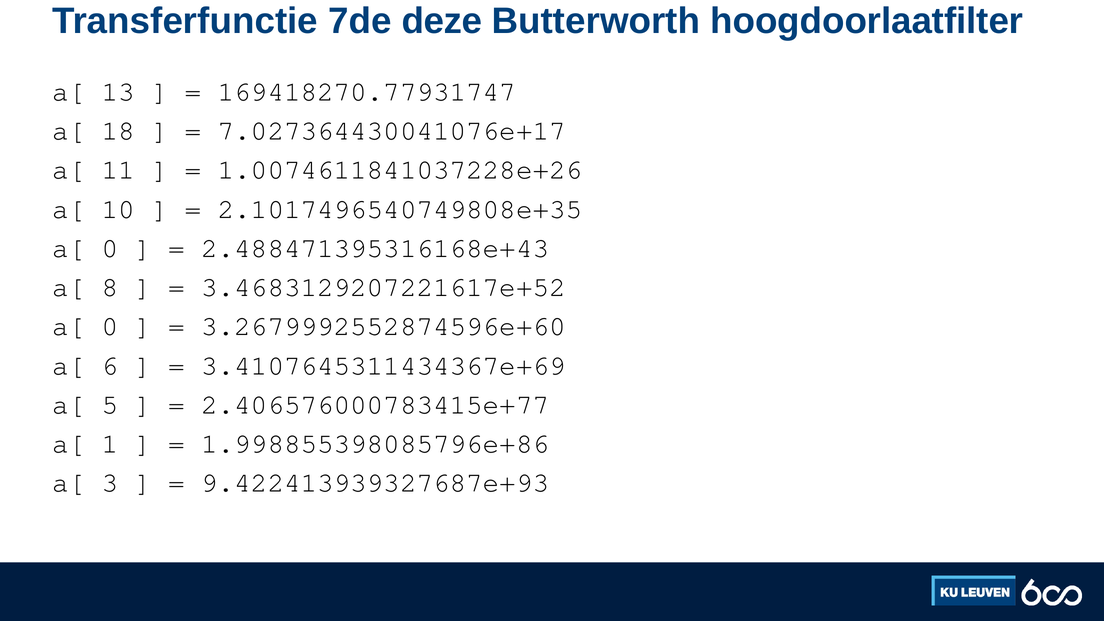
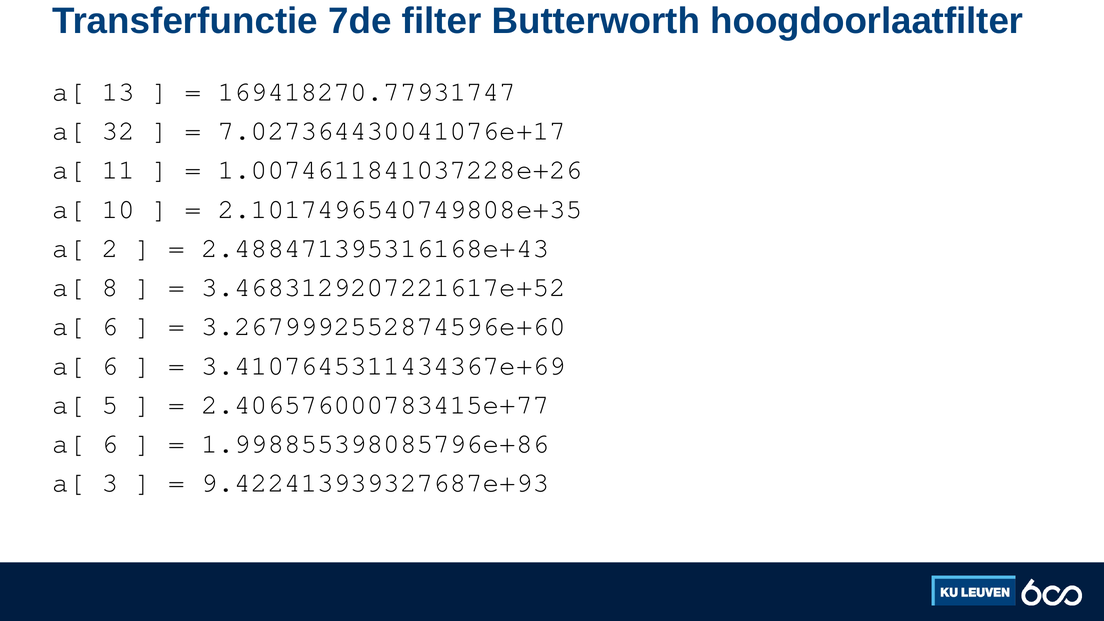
deze: deze -> filter (442, 21)
18: 18 -> 32 (118, 131)
0: 0 -> 2 (110, 248)
0: 0 -> 6 (110, 326)
1: 1 -> 6 (110, 444)
